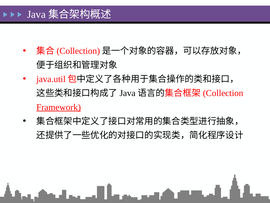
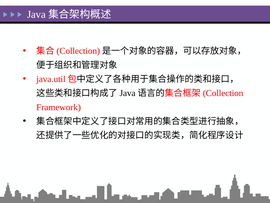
Framework underline: present -> none (59, 107)
